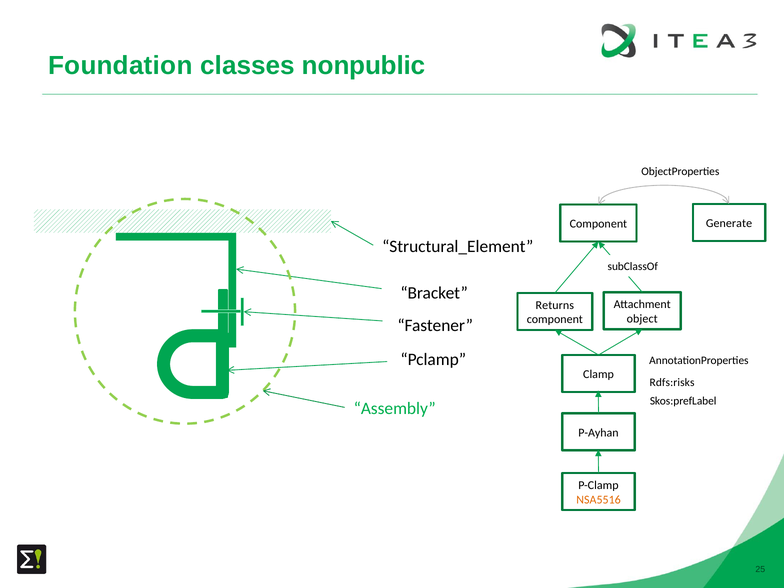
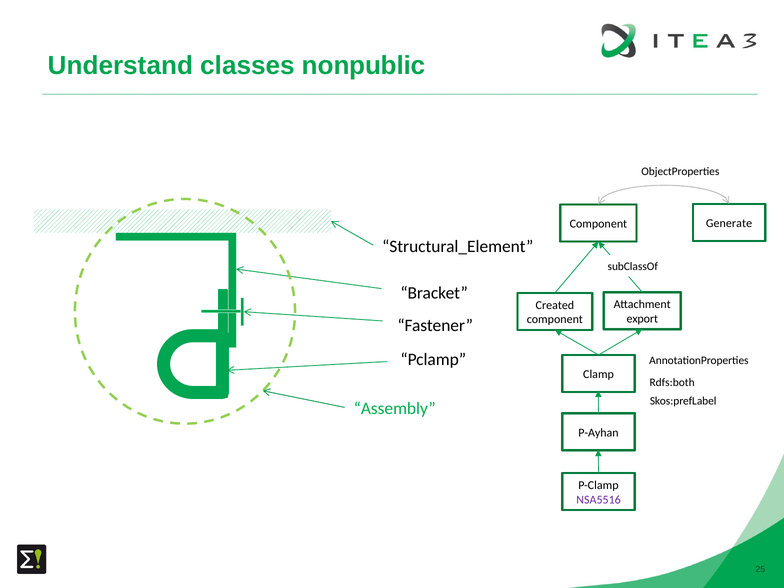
Foundation: Foundation -> Understand (120, 66)
Returns: Returns -> Created (555, 305)
object: object -> export (642, 319)
Rdfs:risks: Rdfs:risks -> Rdfs:both (672, 382)
NSA5516 colour: orange -> purple (599, 500)
